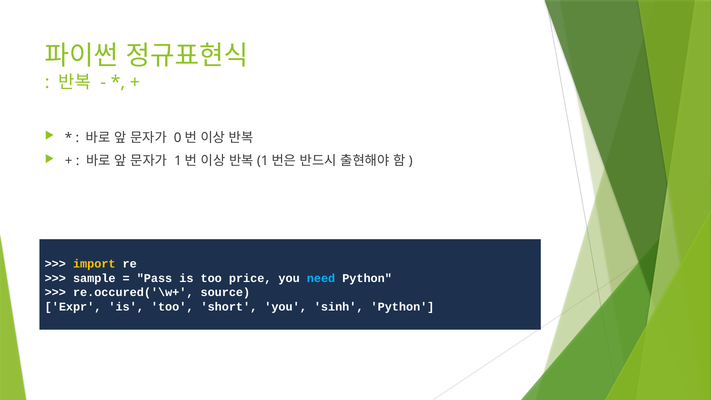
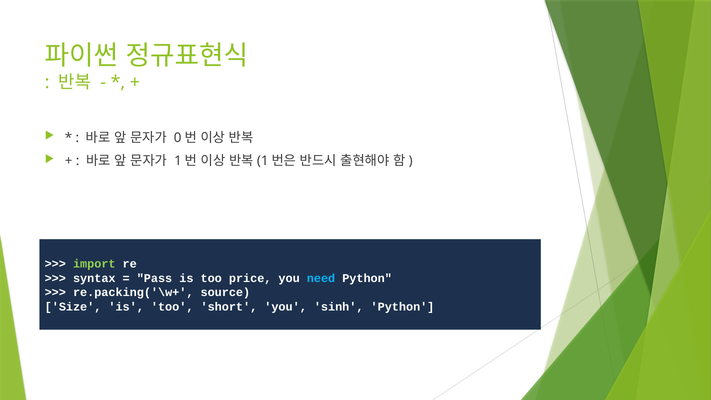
import colour: yellow -> light green (94, 264)
sample: sample -> syntax (94, 278)
re.occured('\w+: re.occured('\w+ -> re.packing('\w+ (133, 292)
Expr: Expr -> Size (73, 307)
